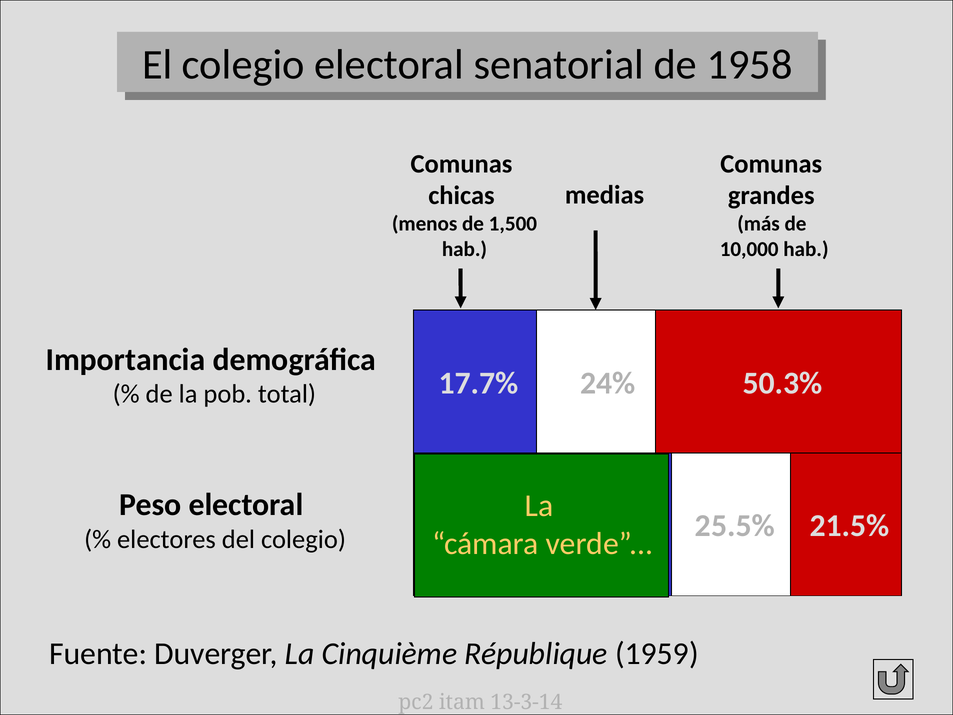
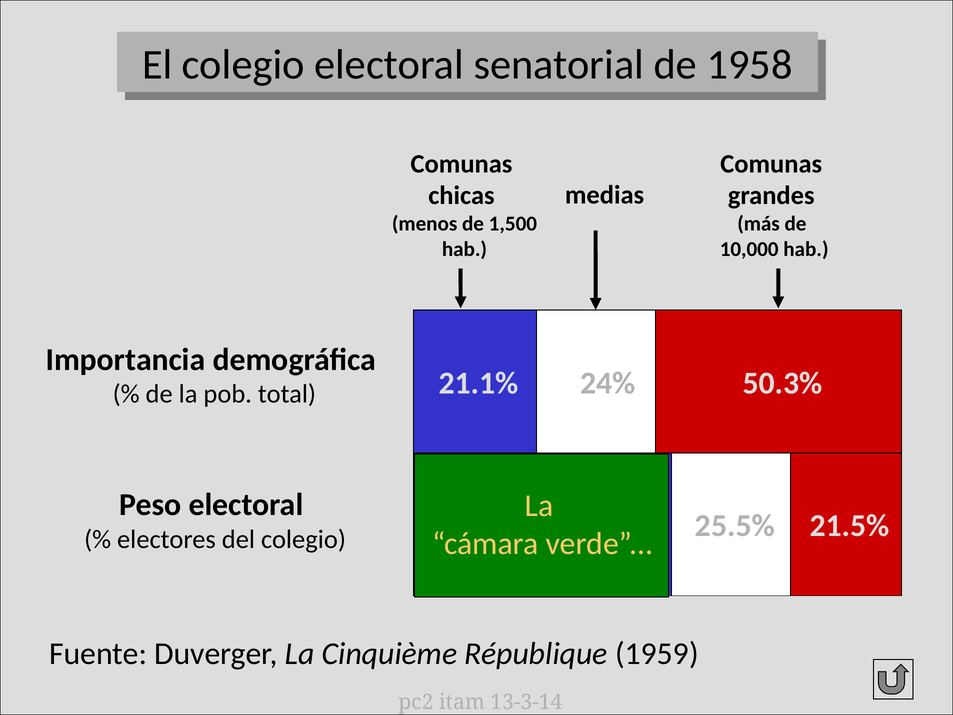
17.7%: 17.7% -> 21.1% (479, 383)
